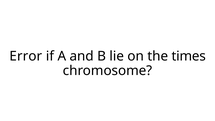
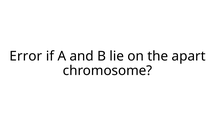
times: times -> apart (189, 56)
